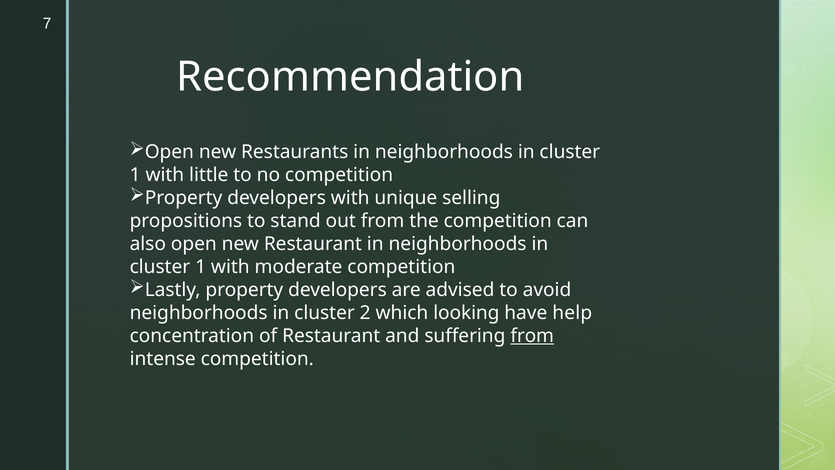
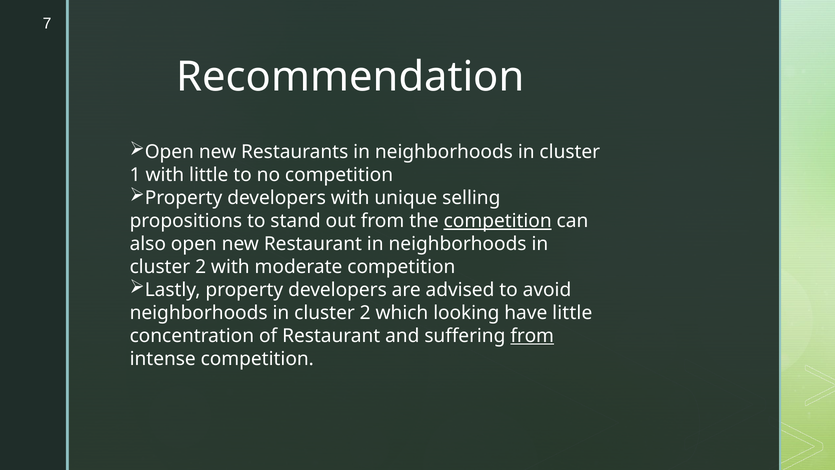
competition underline: none -> present (498, 221)
1: 1 -> 2 (201, 267)
have help: help -> little (572, 313)
